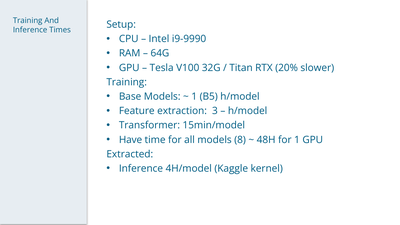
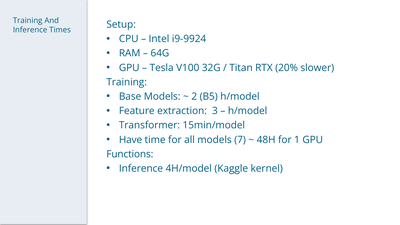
i9-9990: i9-9990 -> i9-9924 (189, 39)
1: 1 -> 2 (194, 97)
8: 8 -> 7 (240, 140)
Extracted: Extracted -> Functions (130, 154)
